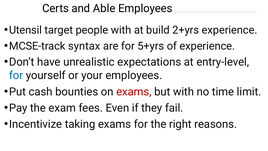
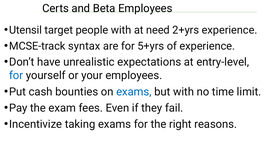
Able: Able -> Beta (104, 8)
build: build -> need (158, 30)
exams colour: red -> blue (134, 92)
